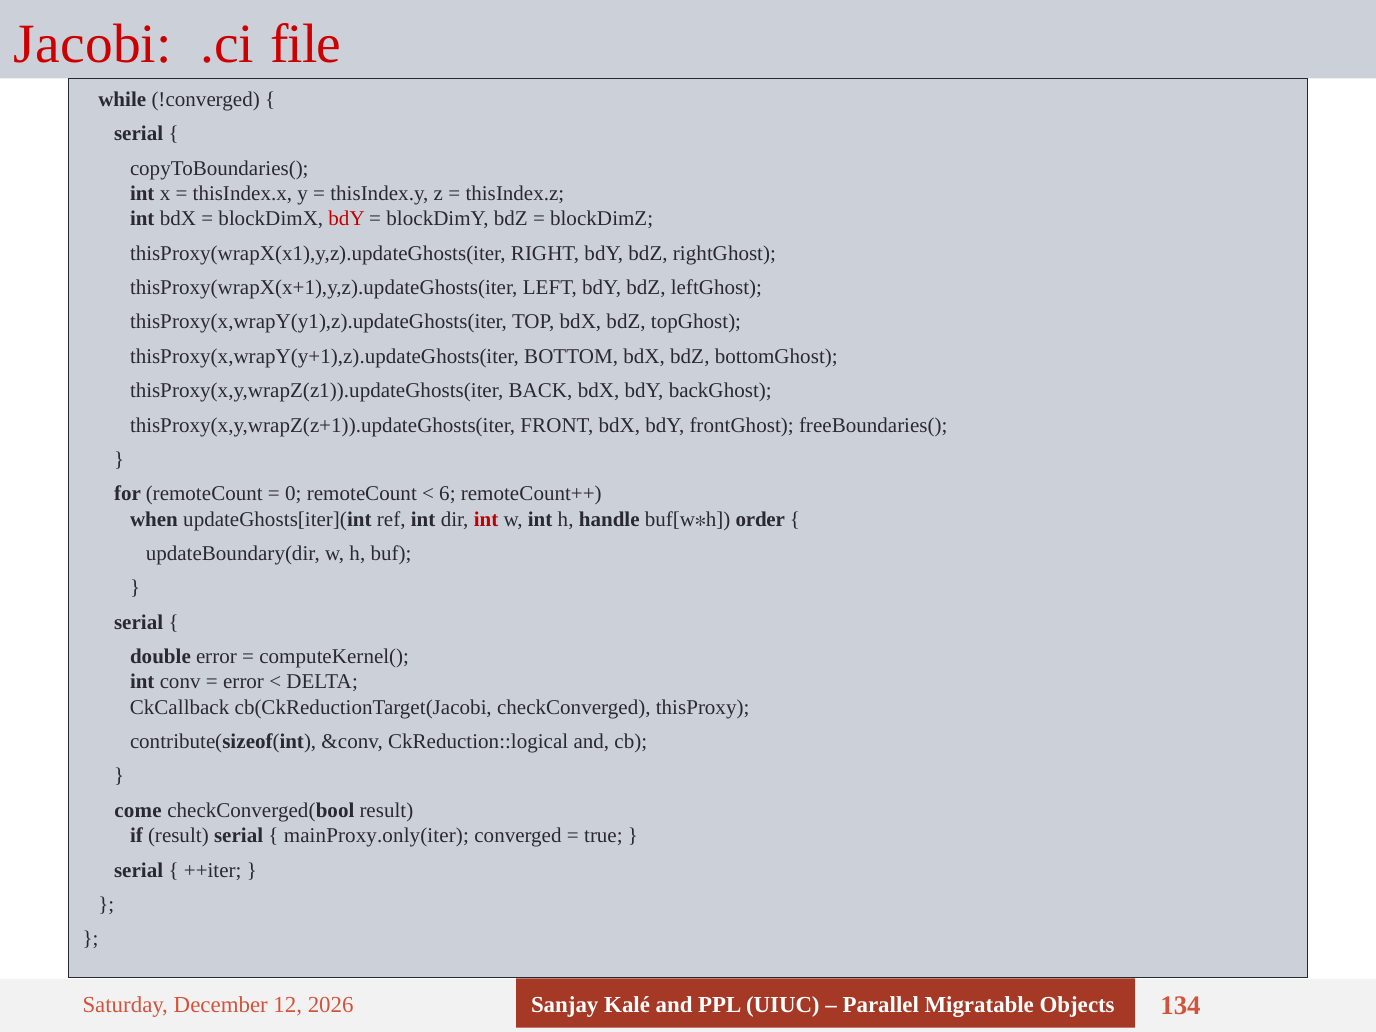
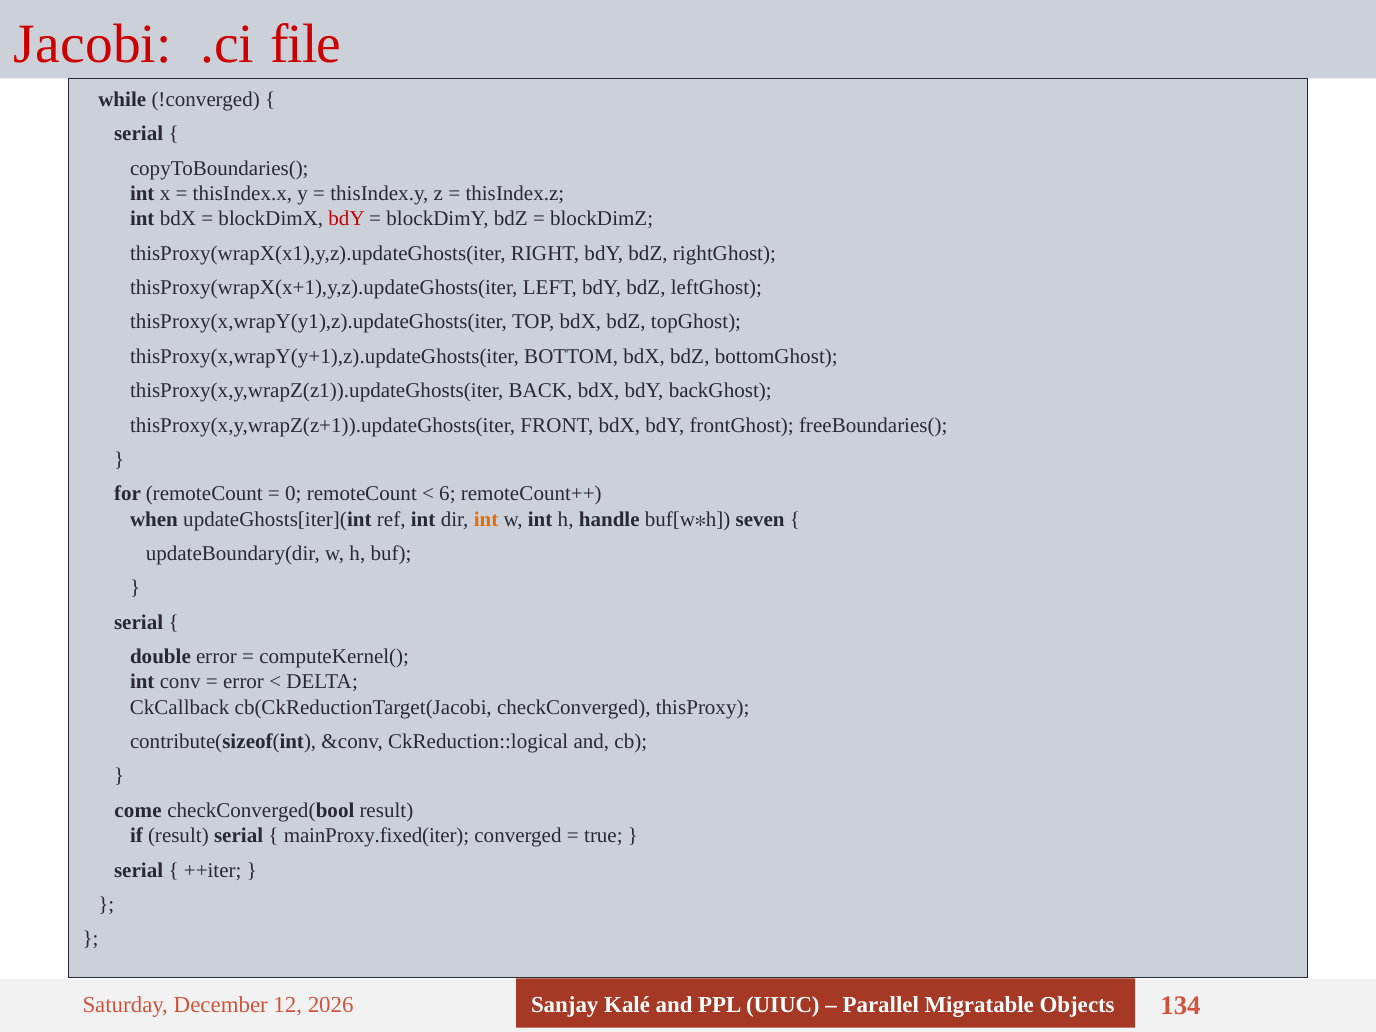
int colour: red -> orange (486, 519)
order: order -> seven (760, 519)
mainProxy.only(iter: mainProxy.only(iter -> mainProxy.fixed(iter (376, 836)
